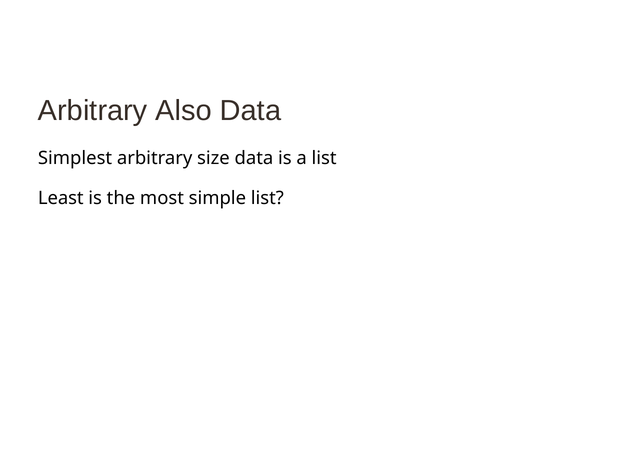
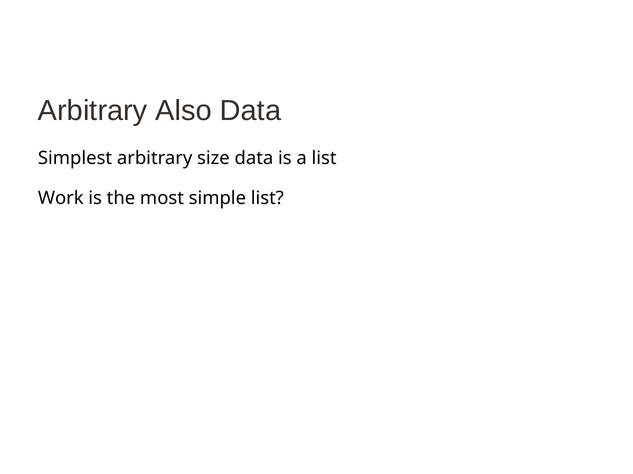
Least: Least -> Work (61, 198)
